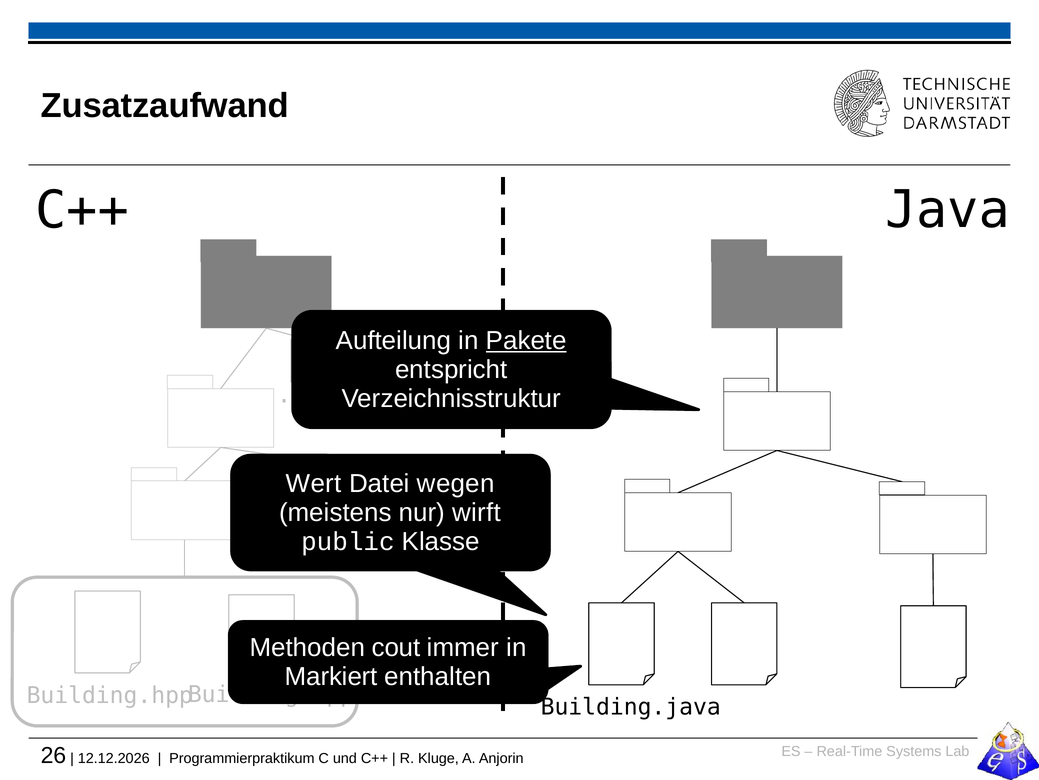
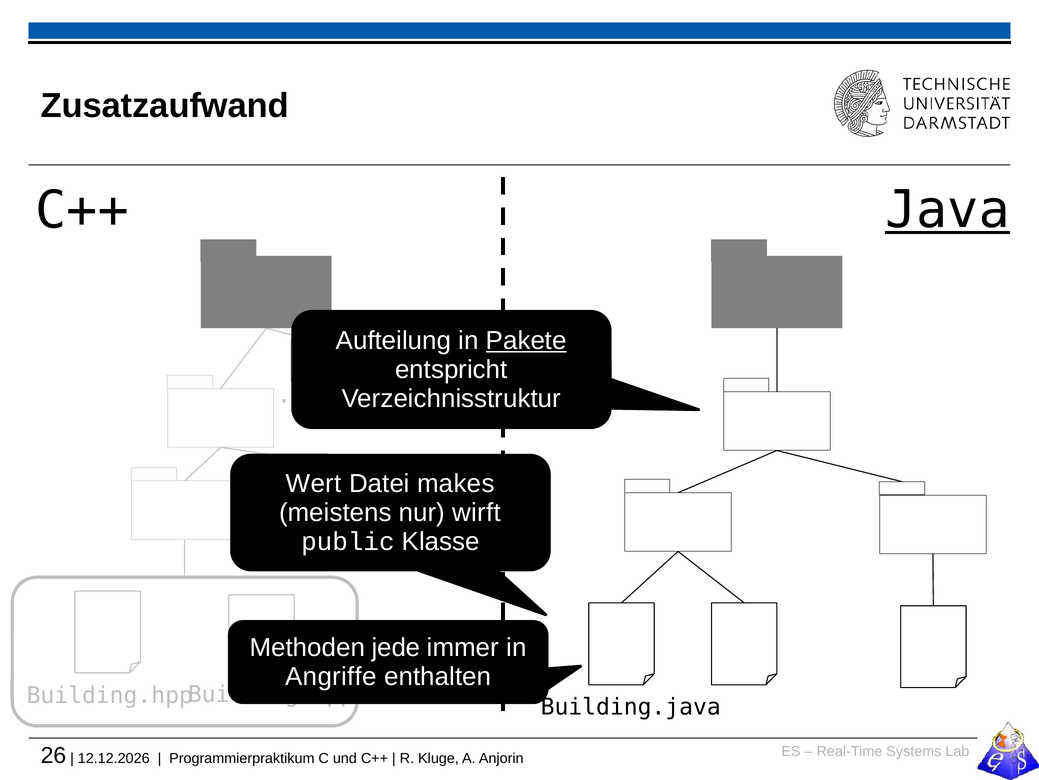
Java underline: none -> present (948, 210)
wegen: wegen -> makes (456, 483)
cout: cout -> jede (396, 647)
Markiert: Markiert -> Angriffe (331, 676)
